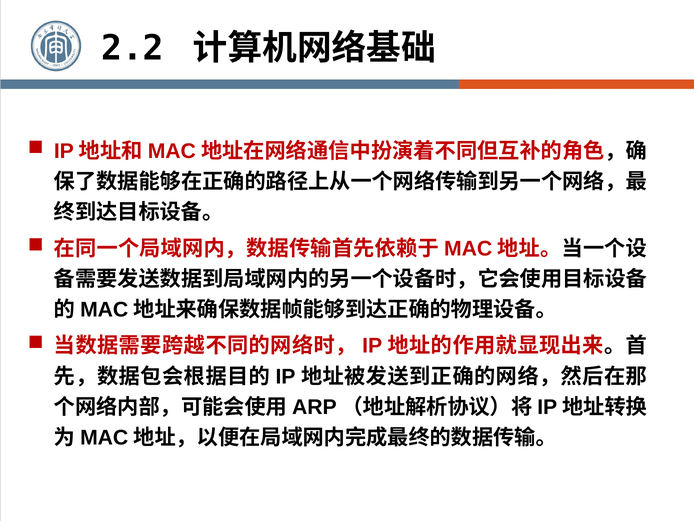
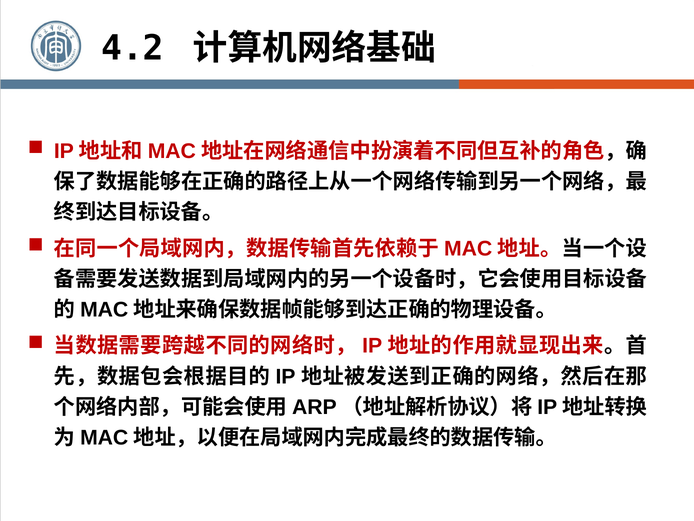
2.2: 2.2 -> 4.2 (132, 48)
